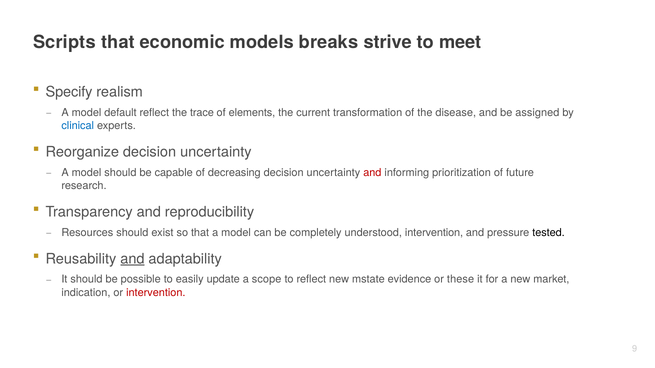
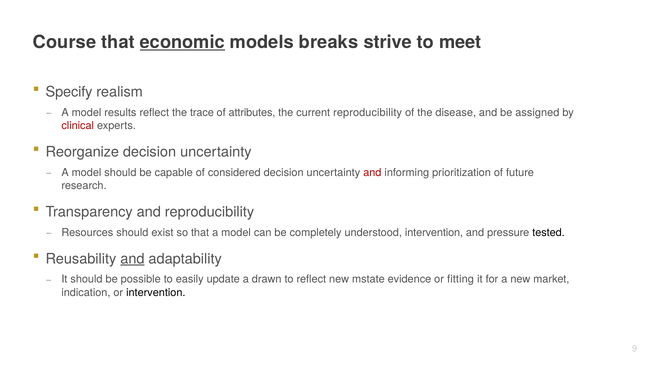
Scripts: Scripts -> Course (64, 42)
economic underline: none -> present (182, 42)
default: default -> results (120, 113)
elements: elements -> attributes (252, 113)
current transformation: transformation -> reproducibility (368, 113)
clinical colour: blue -> red (78, 126)
decreasing: decreasing -> considered (234, 173)
scope: scope -> drawn (267, 280)
these: these -> fitting (461, 280)
intervention colour: red -> black (156, 293)
